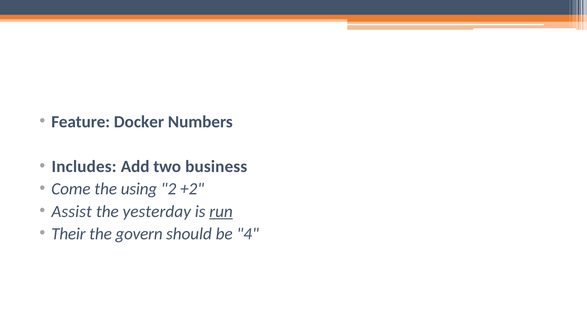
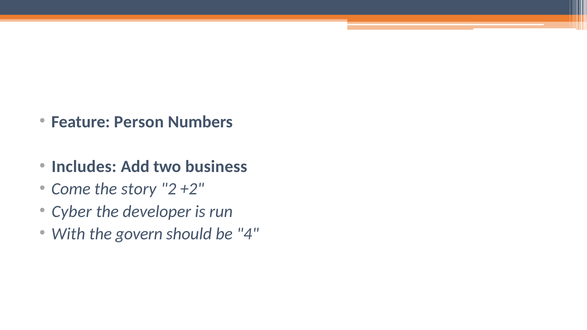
Docker: Docker -> Person (139, 122)
using: using -> story (139, 189)
Assist: Assist -> Cyber (72, 212)
yesterday: yesterday -> developer (157, 212)
run underline: present -> none (221, 212)
Their: Their -> With (68, 234)
